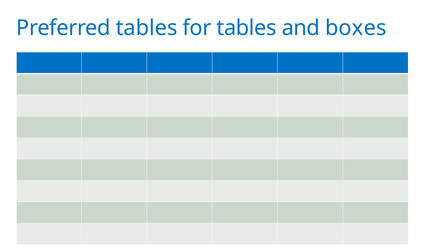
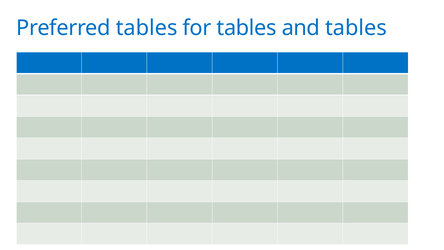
and boxes: boxes -> tables (356, 28)
